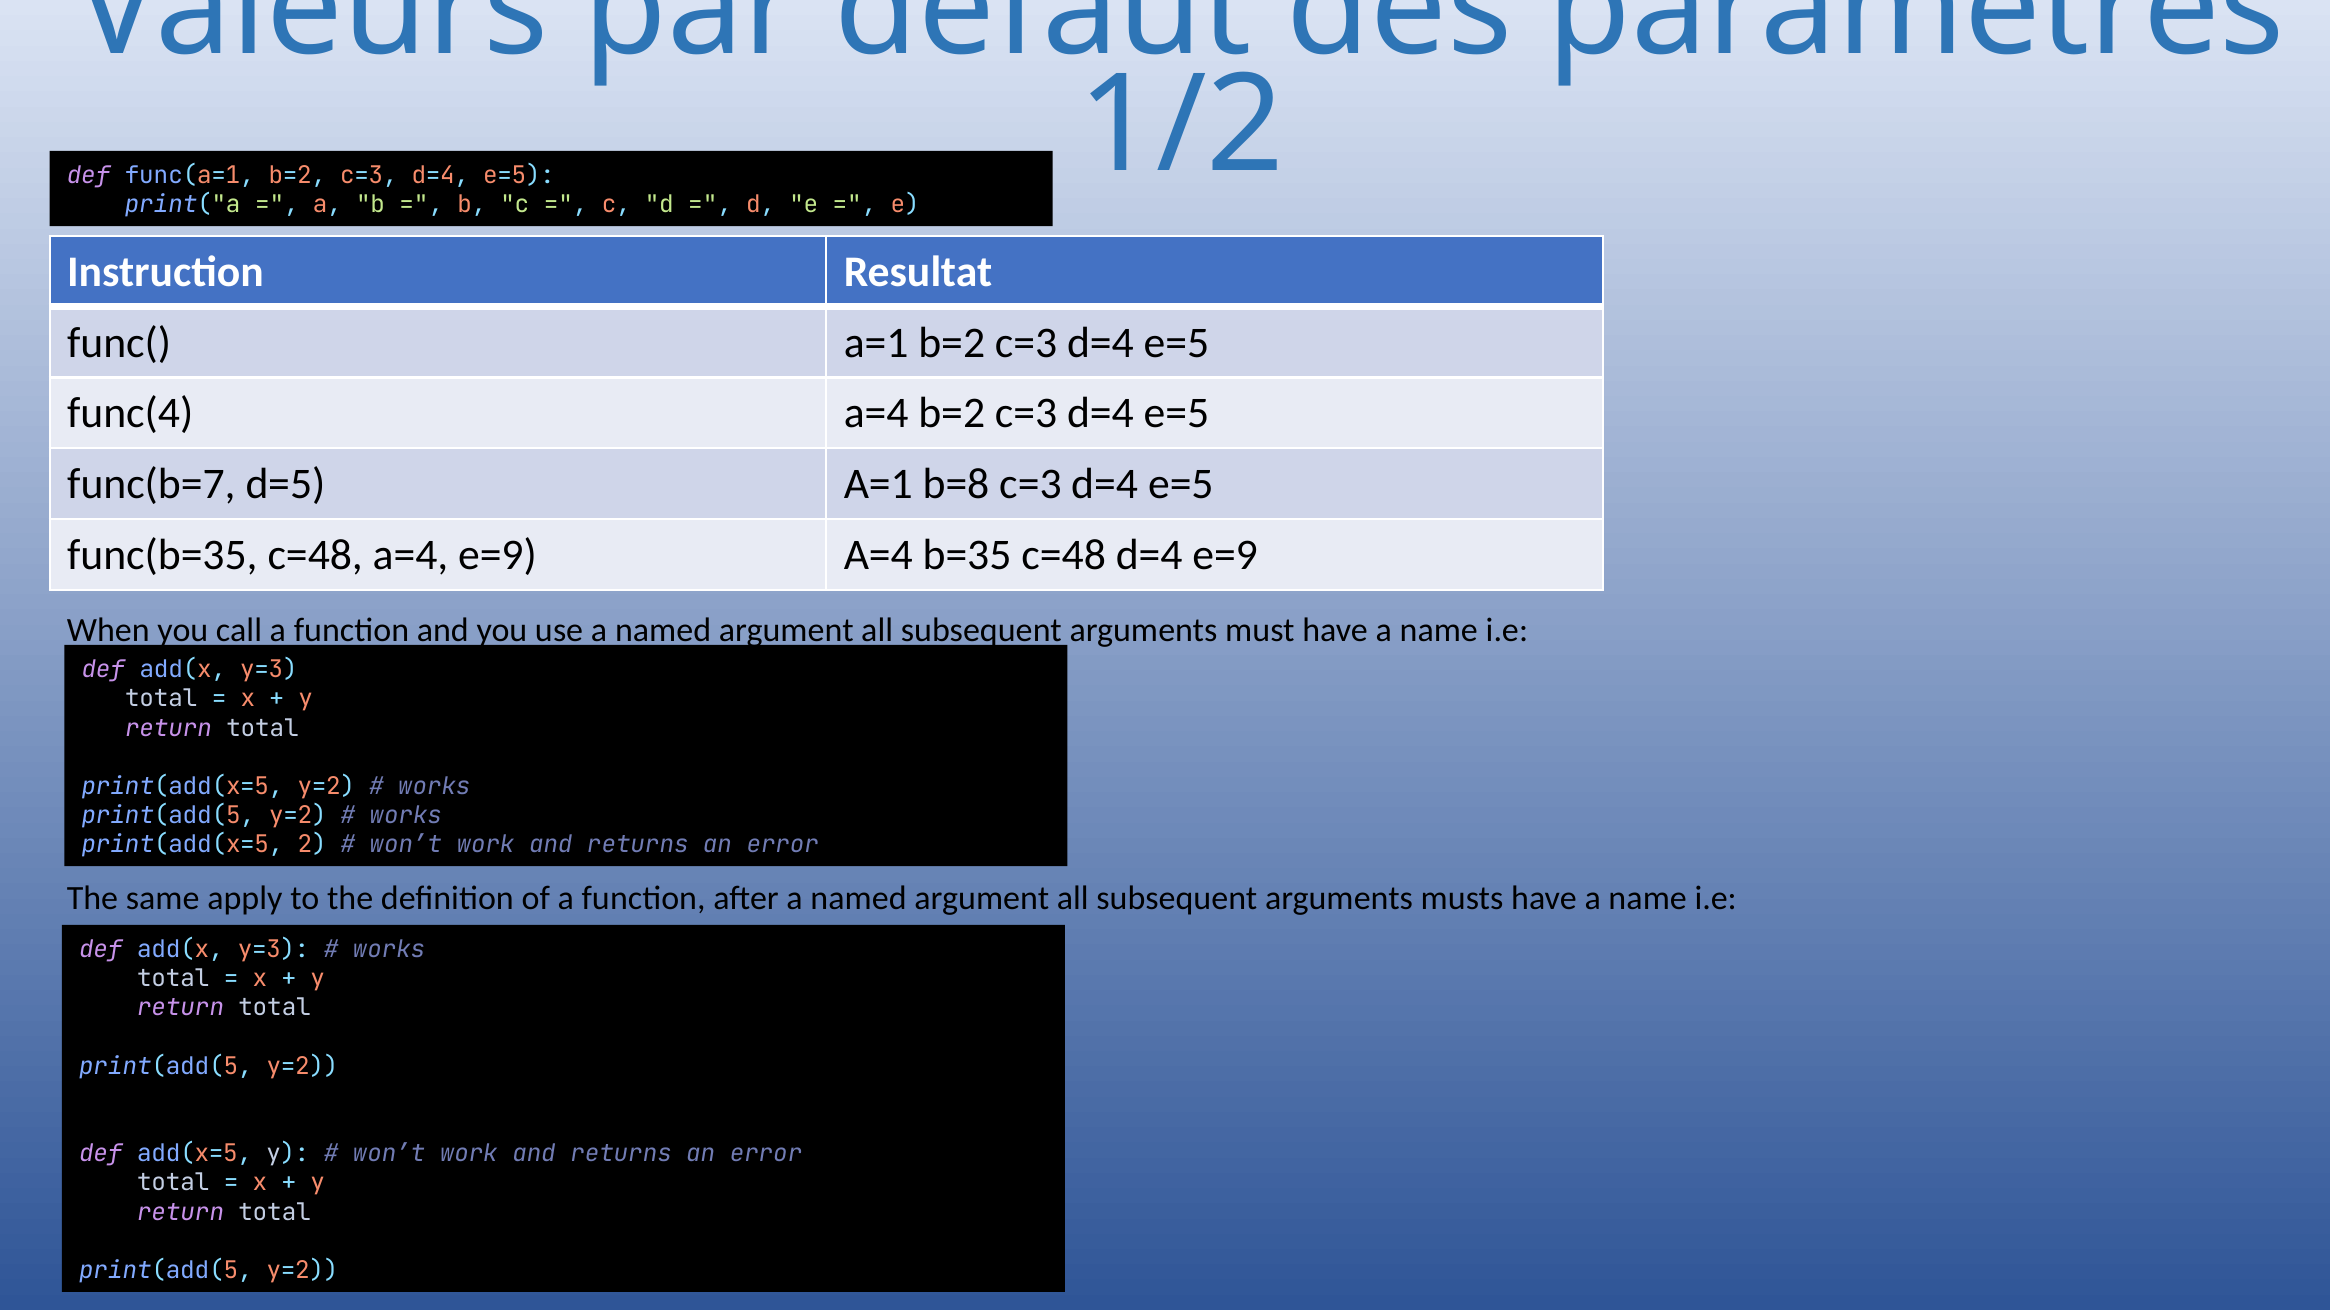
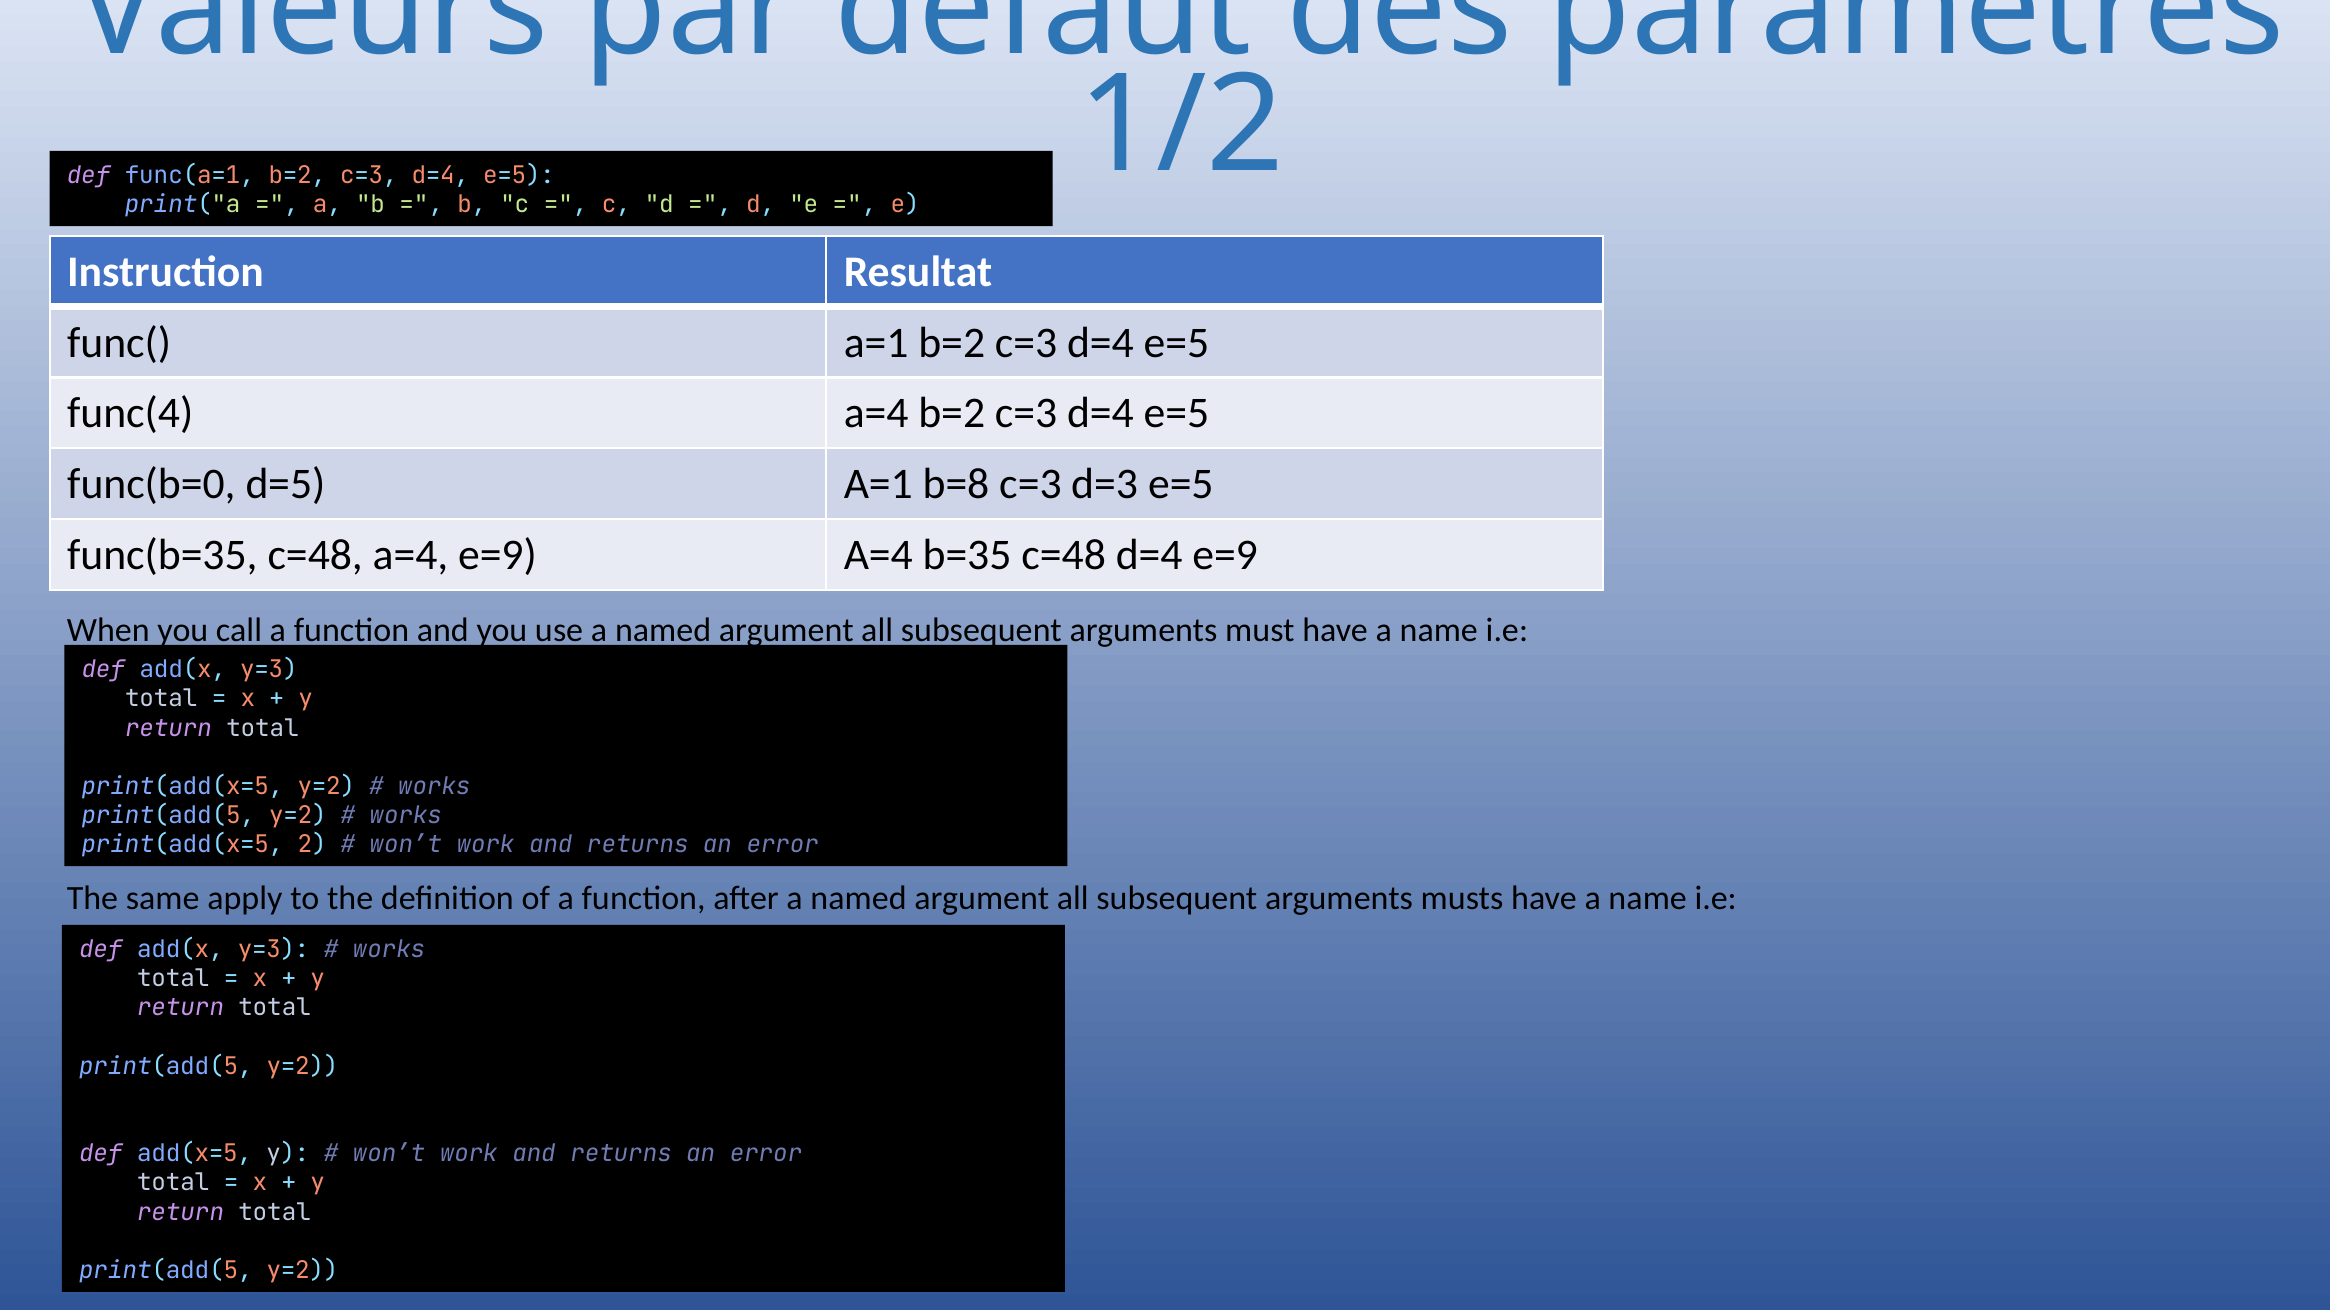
func(b=7: func(b=7 -> func(b=0 (151, 485)
b=8 c=3 d=4: d=4 -> d=3 (1105, 485)
